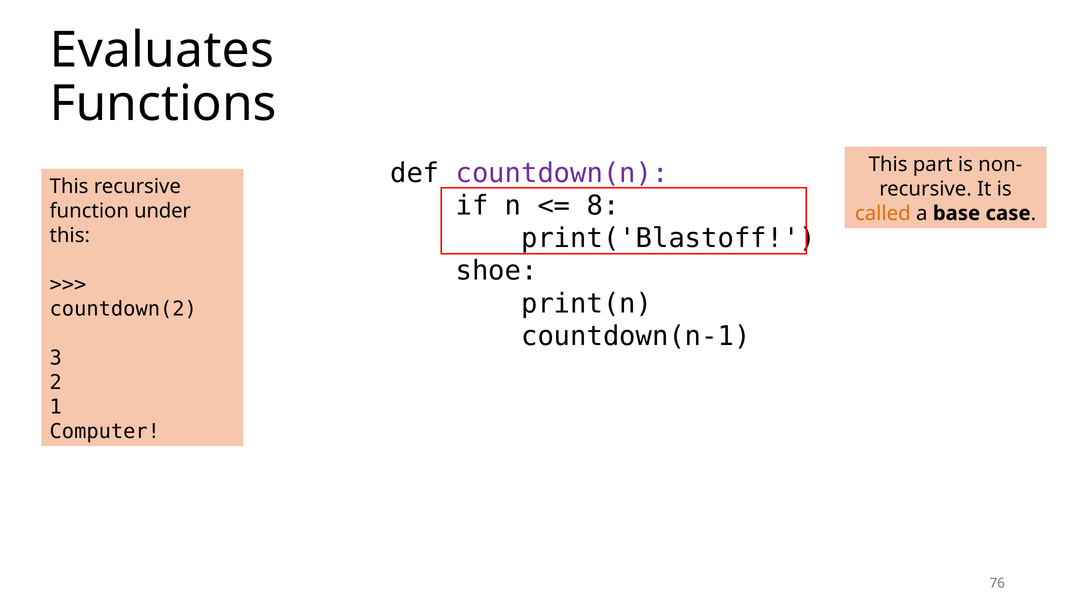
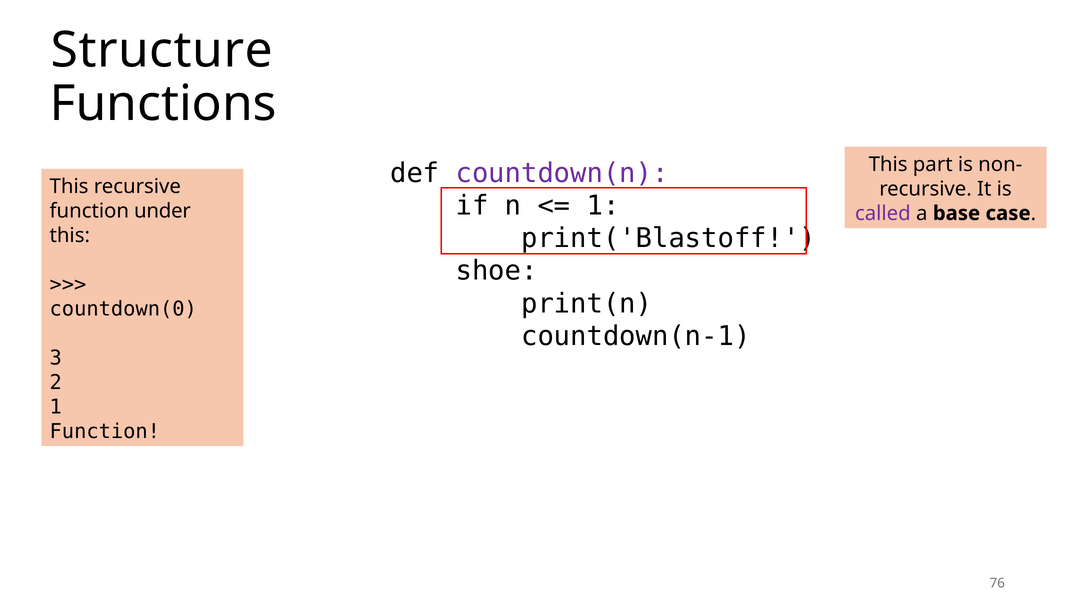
Evaluates: Evaluates -> Structure (162, 50)
8: 8 -> 1 (603, 206)
called colour: orange -> purple (883, 213)
countdown(2: countdown(2 -> countdown(0 (123, 309)
Computer: Computer -> Function (105, 431)
